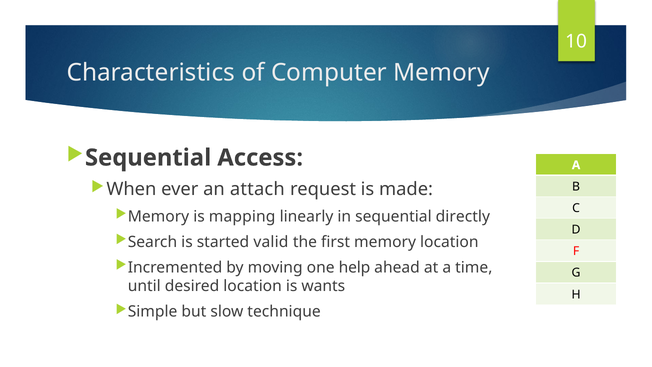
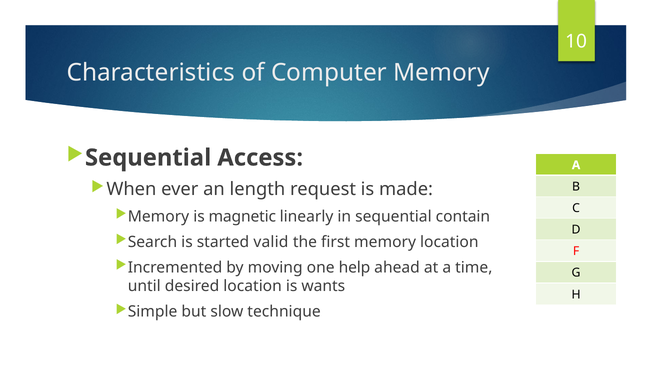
attach: attach -> length (257, 189)
mapping: mapping -> magnetic (242, 216)
directly: directly -> contain (463, 216)
